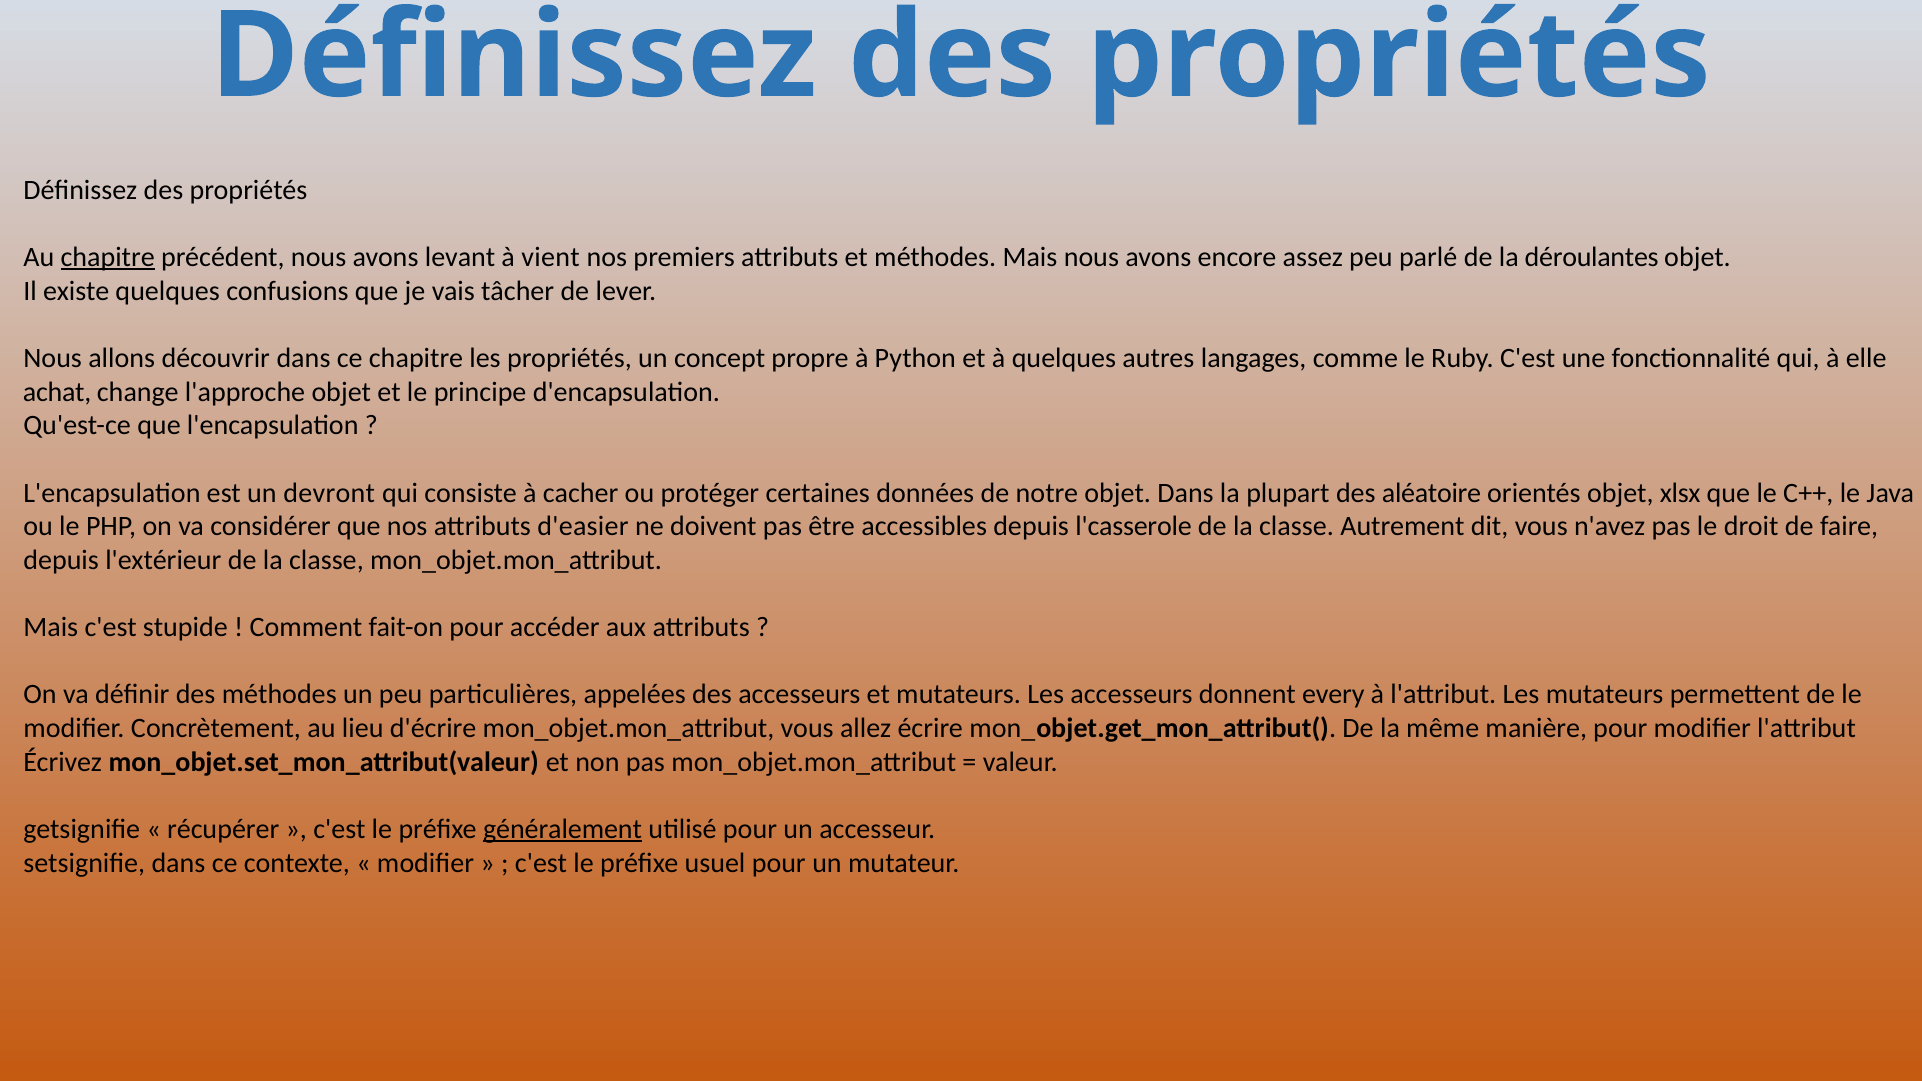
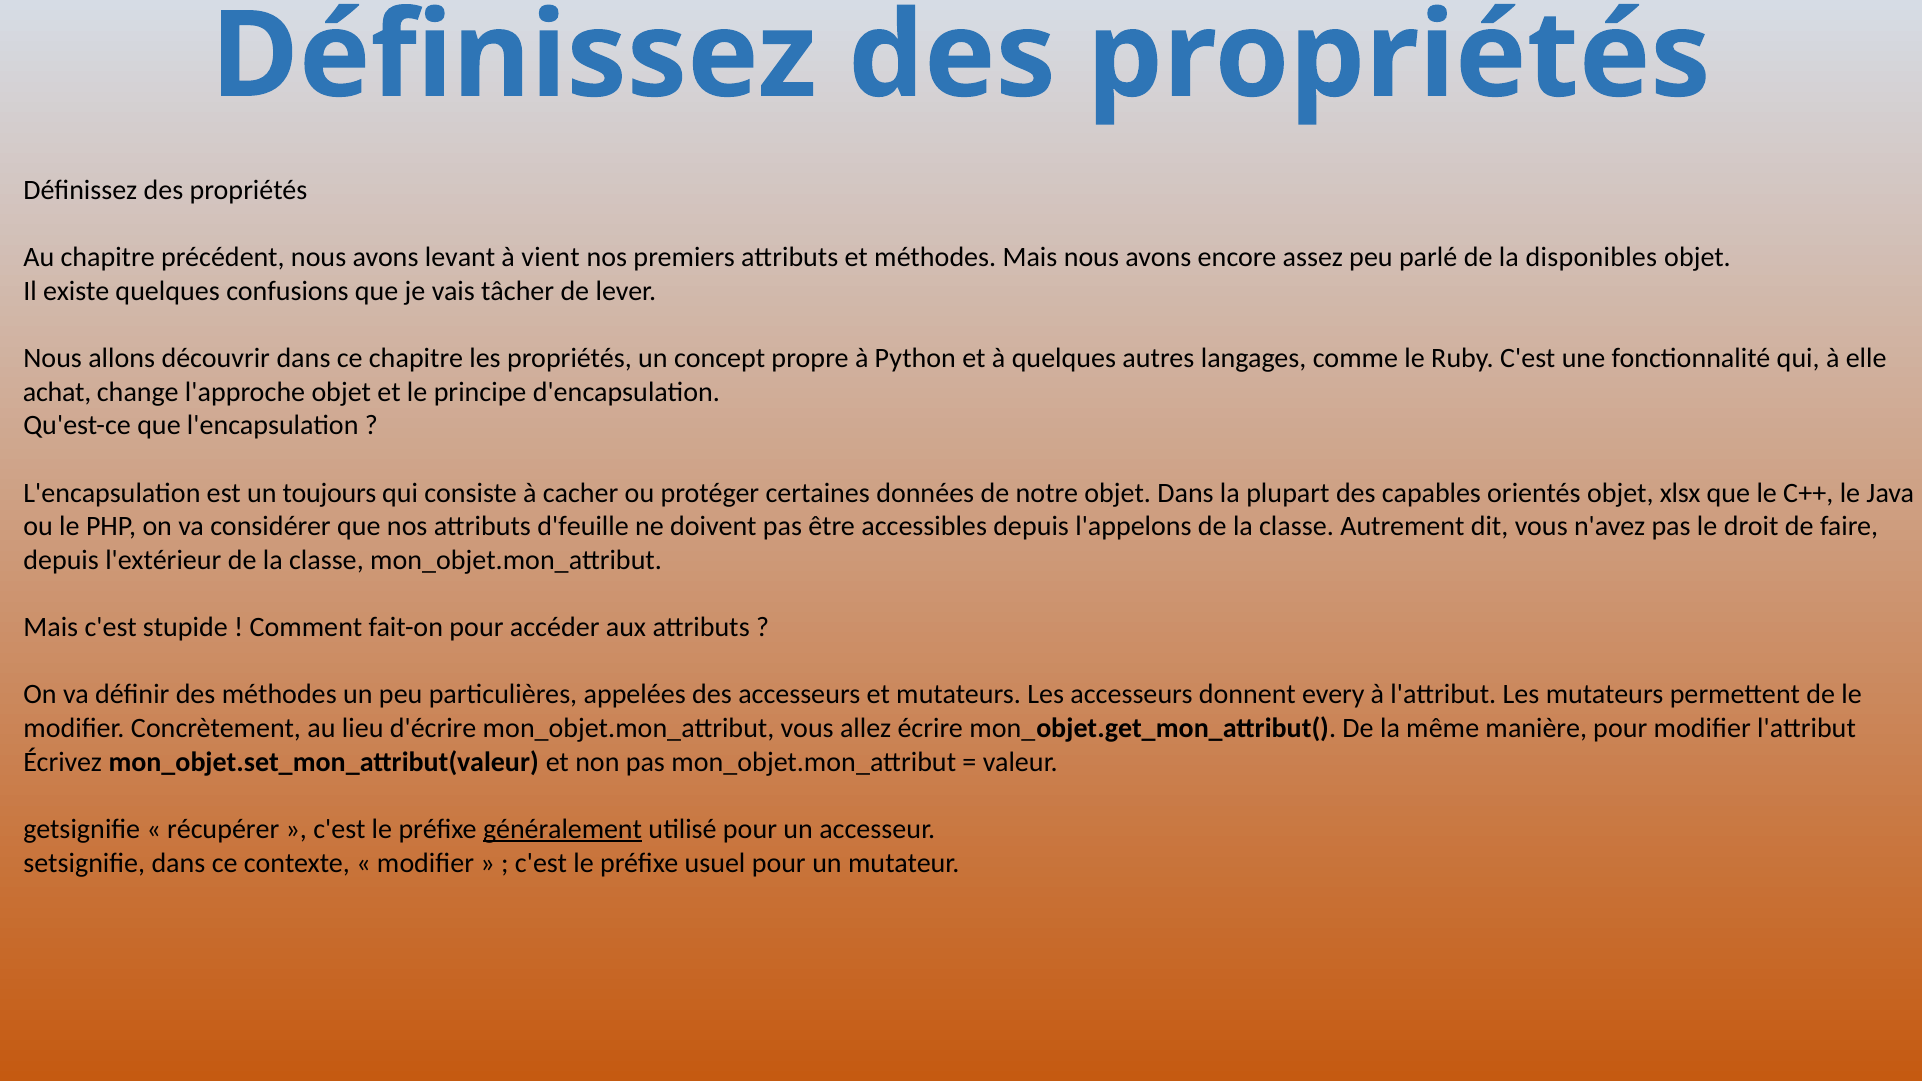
chapitre underline: present -> none (108, 257)
déroulantes: déroulantes -> disponibles (1591, 257)
devront: devront -> toujours (330, 493)
aléatoire: aléatoire -> capables (1431, 493)
d'easier: d'easier -> d'feuille (583, 526)
l'casserole: l'casserole -> l'appelons (1133, 526)
